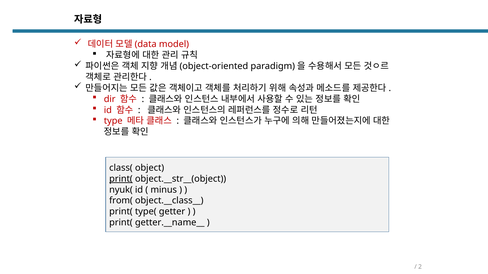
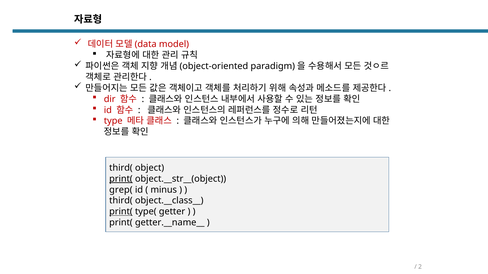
class(: class( -> third( (121, 168)
nyuk(: nyuk( -> grep( (121, 190)
from(: from( -> third( (121, 201)
print( underline: none -> present (121, 212)
